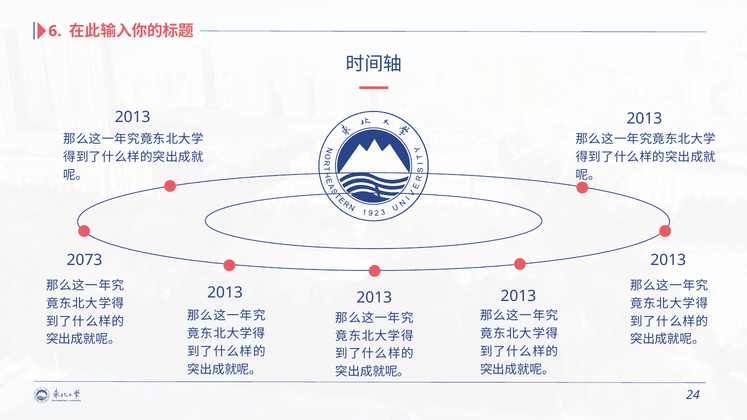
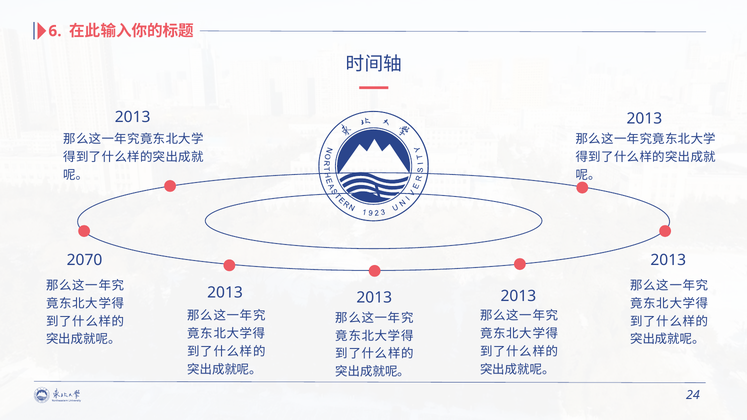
2073: 2073 -> 2070 (85, 260)
